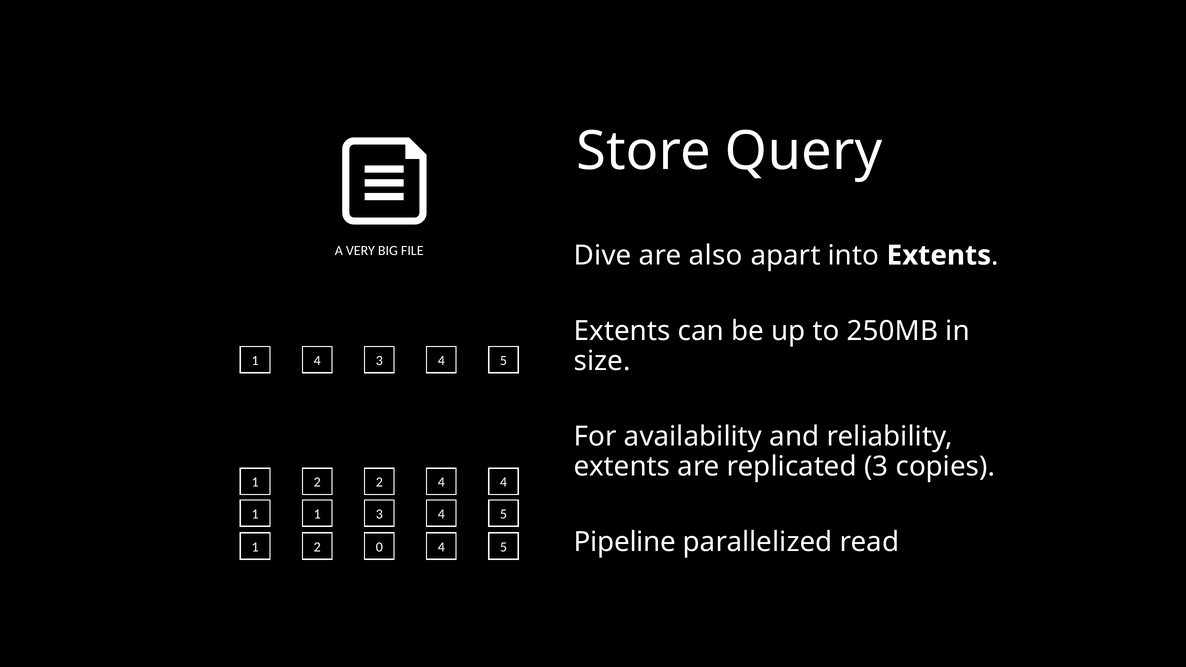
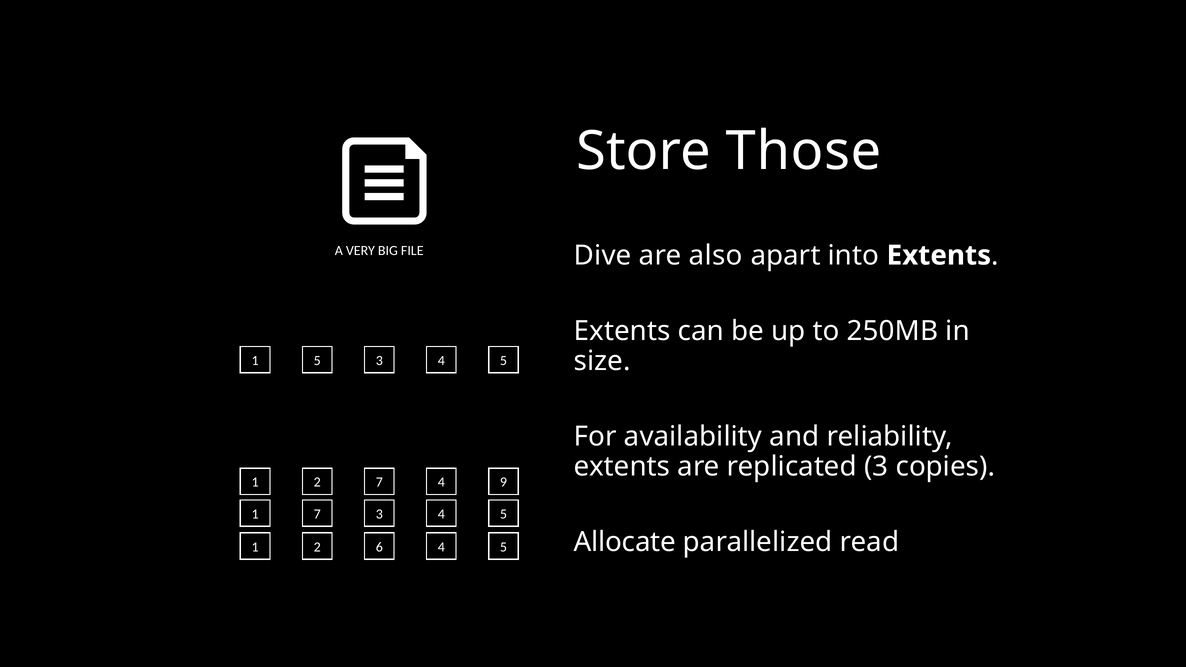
Query: Query -> Those (804, 151)
1 4: 4 -> 5 (317, 361)
2 2: 2 -> 7 (379, 482)
4 4: 4 -> 9 (503, 482)
1 1: 1 -> 7 (317, 514)
Pipeline: Pipeline -> Allocate (625, 542)
0: 0 -> 6 (379, 547)
